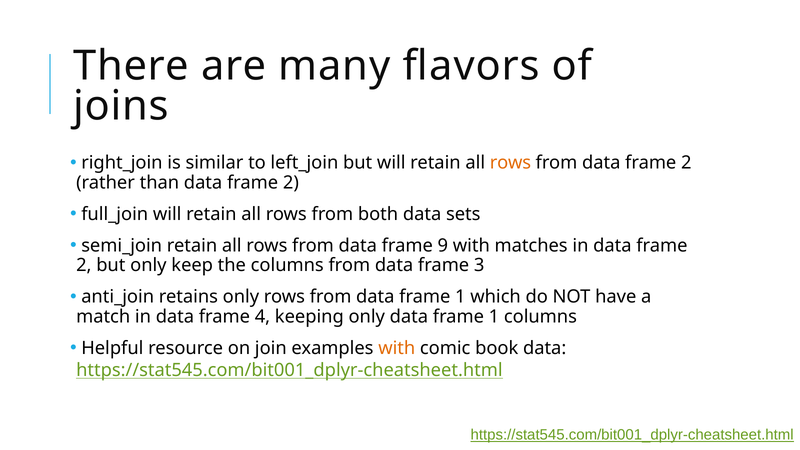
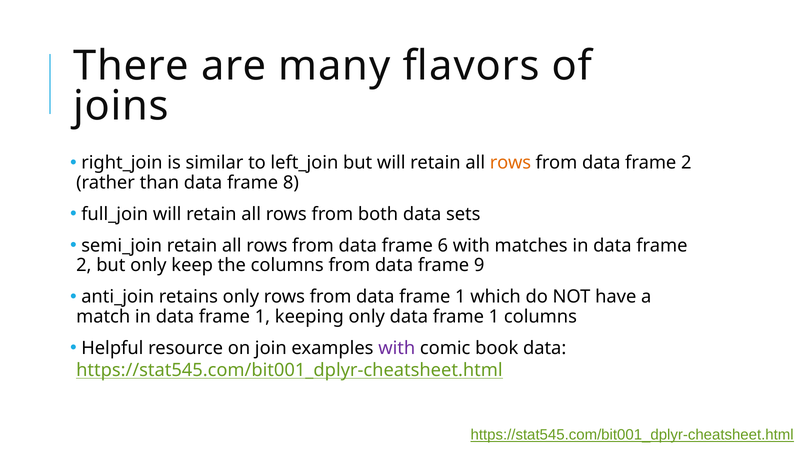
than data frame 2: 2 -> 8 (291, 183)
9: 9 -> 6 (443, 245)
3: 3 -> 9 (479, 265)
in data frame 4: 4 -> 1 (262, 317)
with colour: orange -> purple (397, 348)
